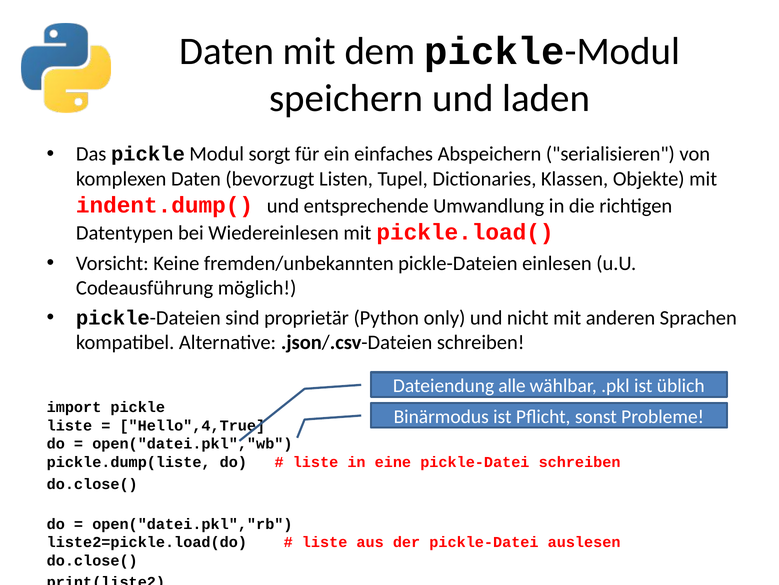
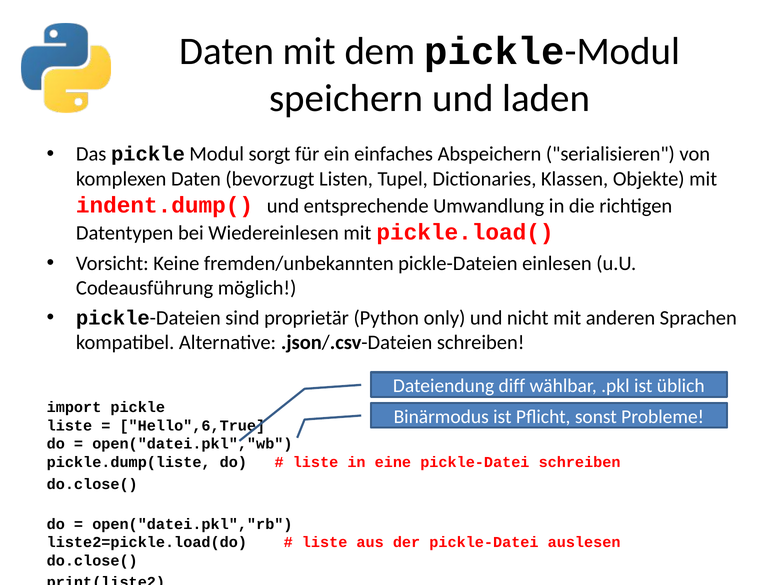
alle: alle -> diff (512, 385)
Hello",4,True: Hello",4,True -> Hello",6,True (192, 425)
